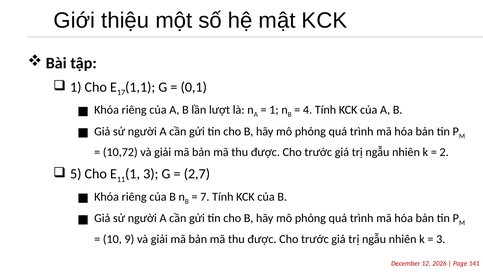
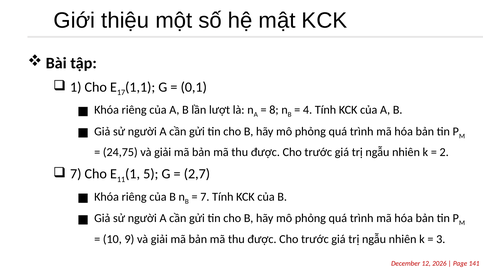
1: 1 -> 8 (274, 110)
10,72: 10,72 -> 24,75 (120, 152)
5: 5 -> 7 (76, 174)
1 3: 3 -> 5 (151, 174)
